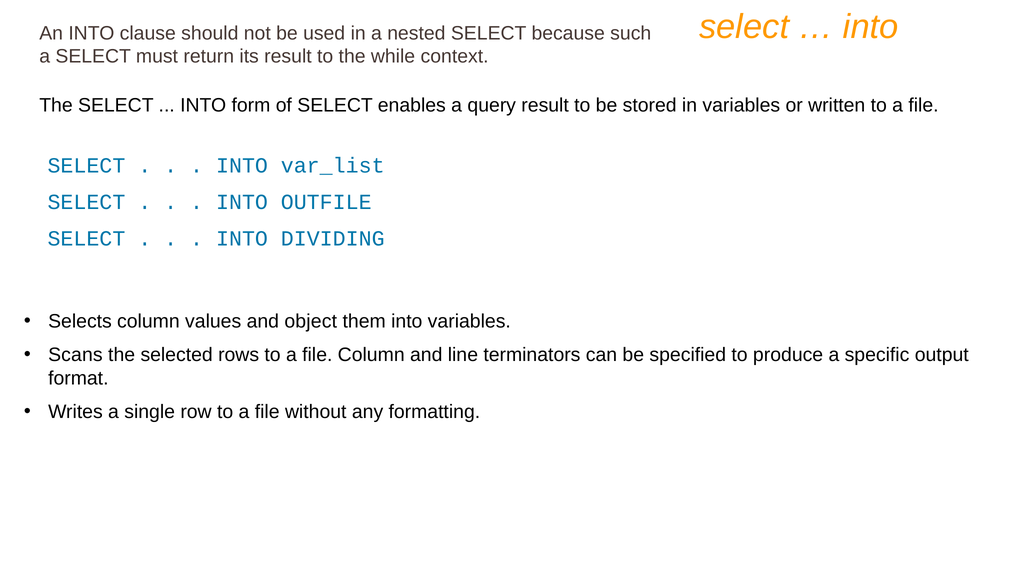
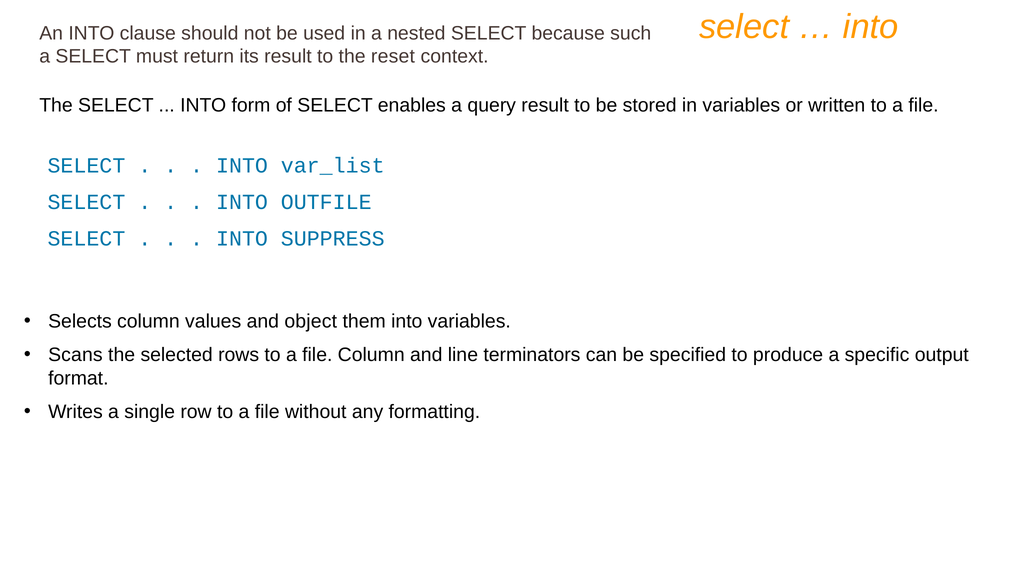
while: while -> reset (393, 56)
DIVIDING: DIVIDING -> SUPPRESS (333, 238)
